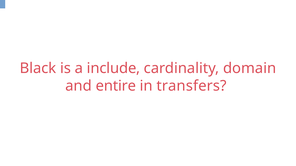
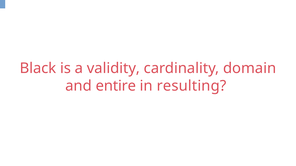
include: include -> validity (113, 68)
transfers: transfers -> resulting (192, 86)
